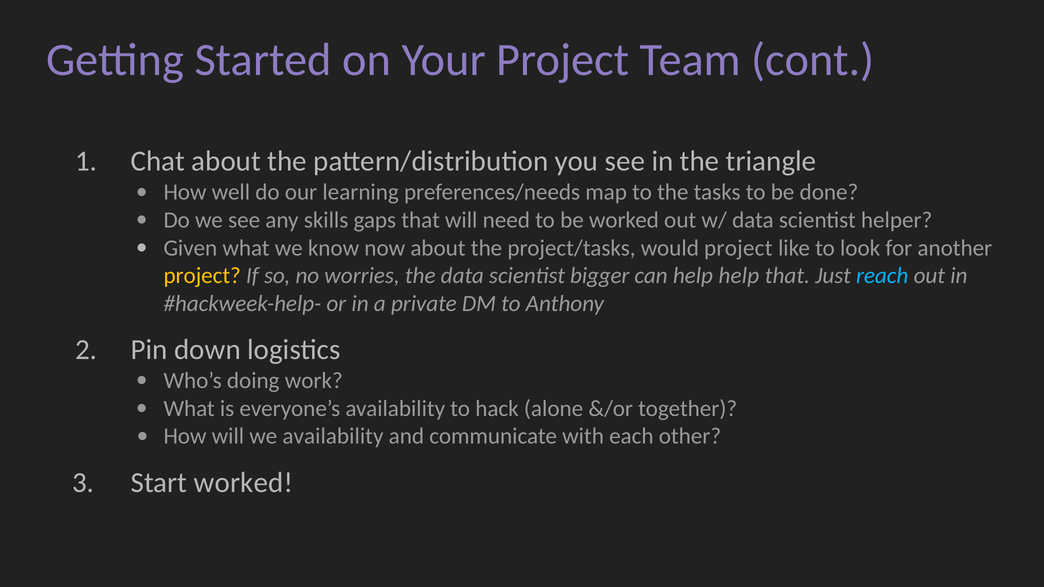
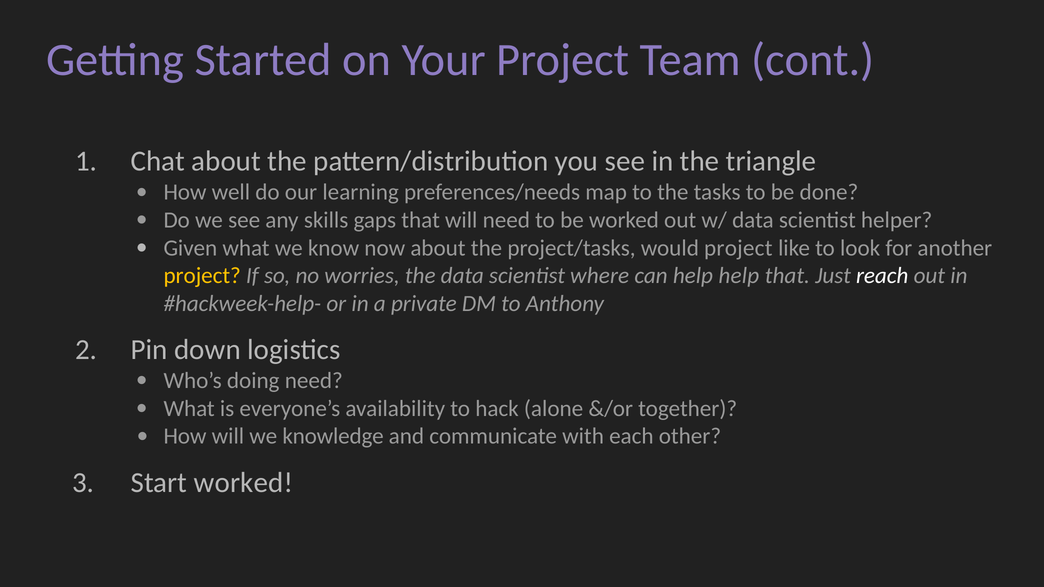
bigger: bigger -> where (600, 276)
reach colour: light blue -> white (882, 276)
doing work: work -> need (314, 381)
we availability: availability -> knowledge (333, 436)
